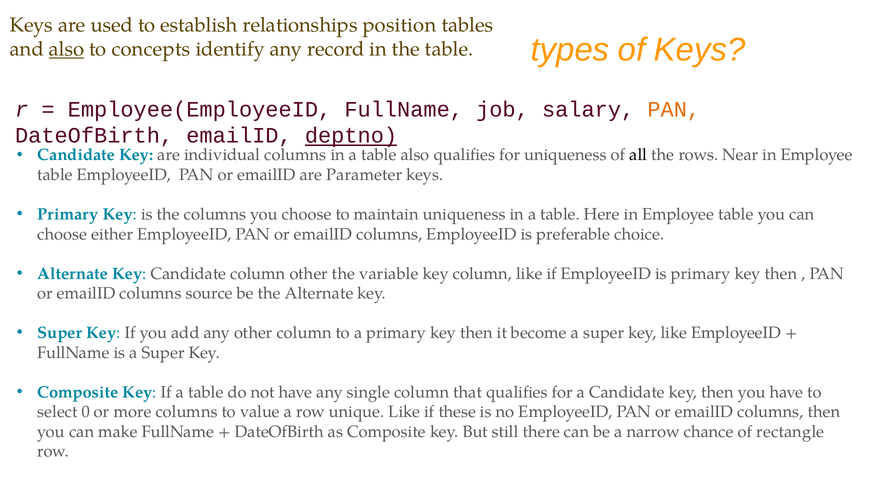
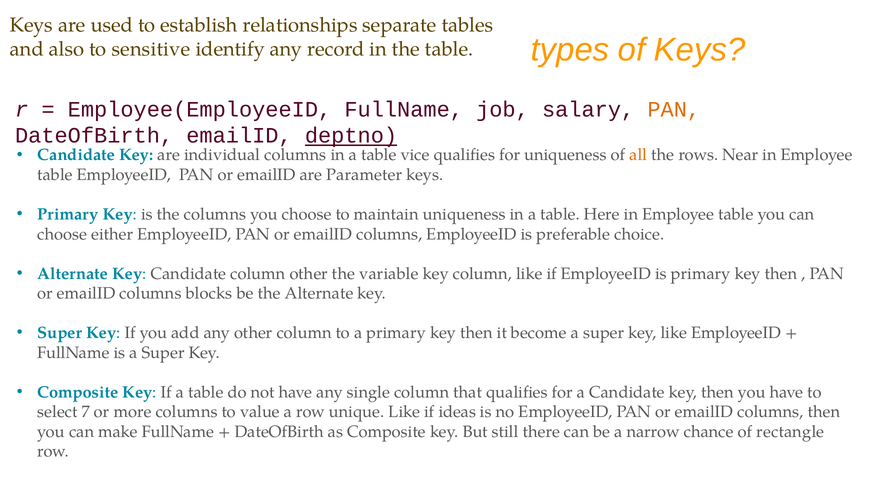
position: position -> separate (400, 25)
also underline: present -> none (66, 49)
concepts: concepts -> sensitive (151, 49)
table also: also -> vice (415, 155)
all colour: black -> orange (638, 155)
source: source -> blocks (209, 293)
0: 0 -> 7 (86, 412)
these: these -> ideas (457, 412)
